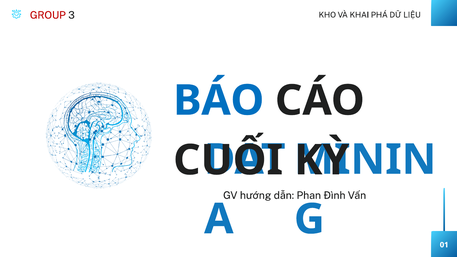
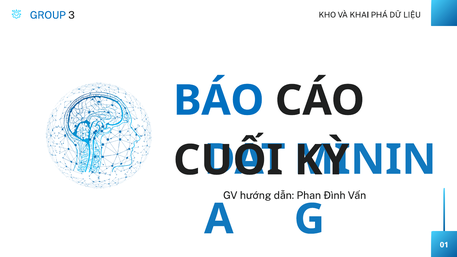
GROUP colour: red -> blue (48, 15)
